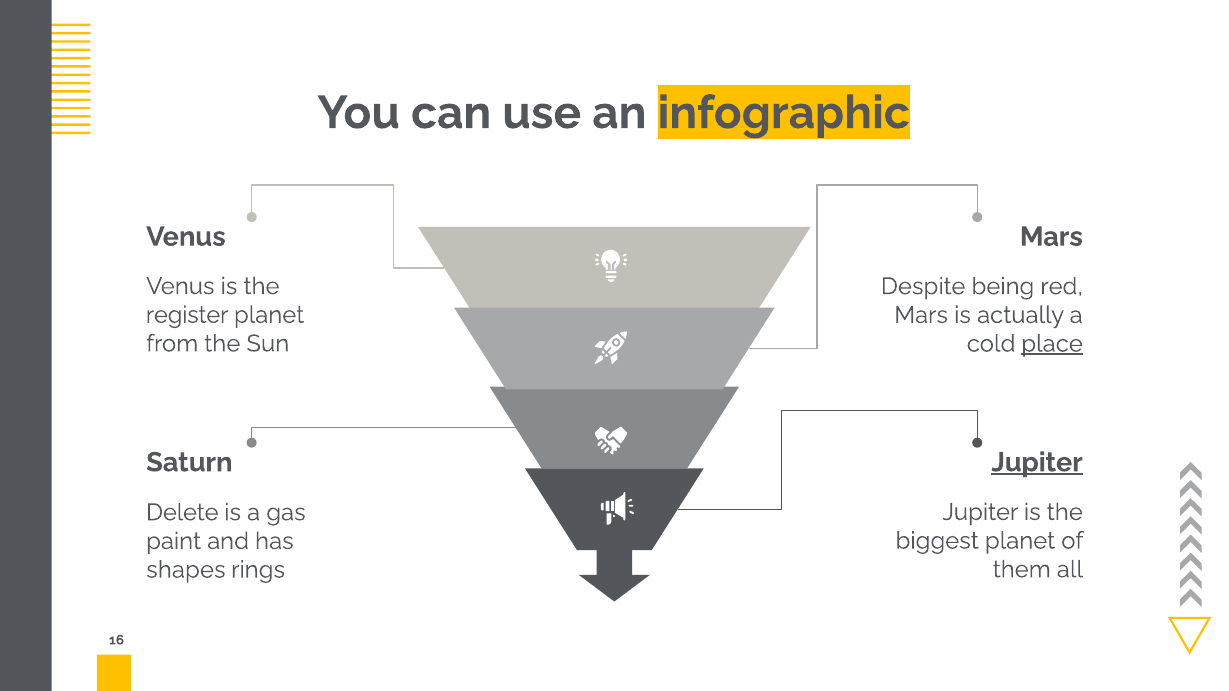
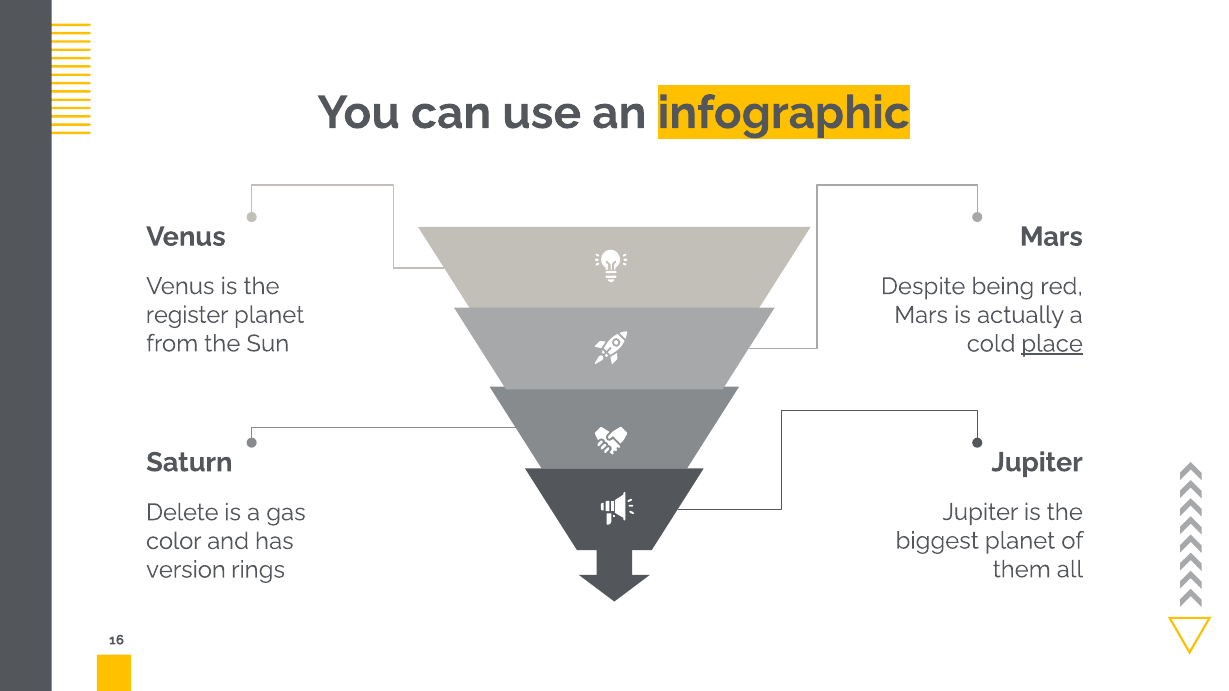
Jupiter underline: present -> none (1037, 463)
paint: paint -> color (174, 541)
shapes: shapes -> version (186, 570)
